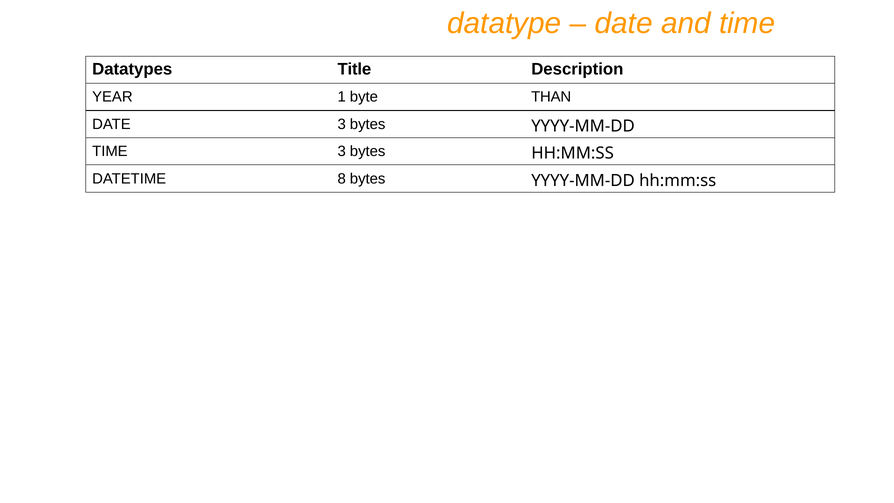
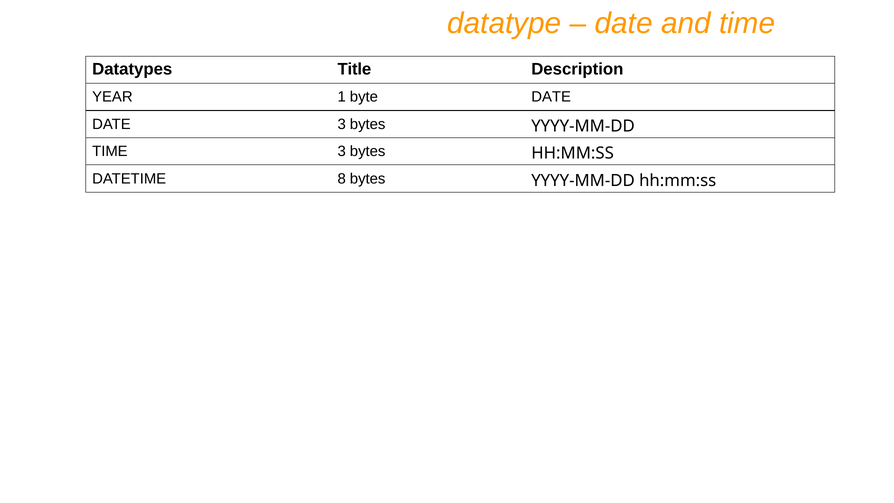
byte THAN: THAN -> DATE (551, 97)
